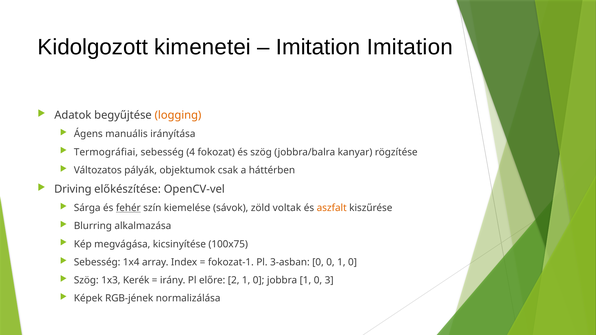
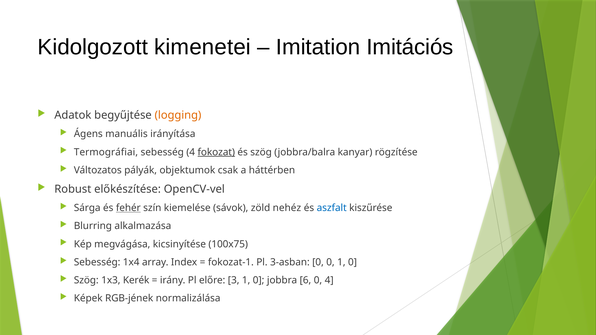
Imitation Imitation: Imitation -> Imitációs (410, 47)
fokozat underline: none -> present (216, 152)
Driving: Driving -> Robust (73, 189)
voltak: voltak -> nehéz (287, 208)
aszfalt colour: orange -> blue (332, 208)
2: 2 -> 3 (234, 280)
jobbra 1: 1 -> 6 (305, 280)
0 3: 3 -> 4 (329, 280)
